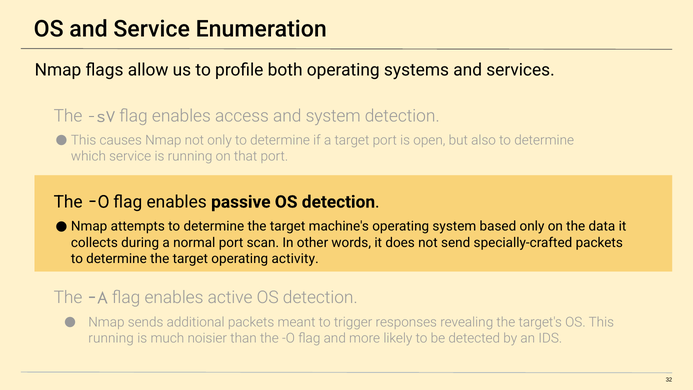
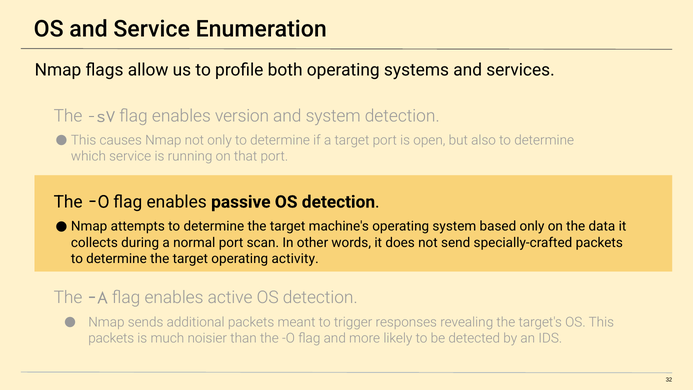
access: access -> version (242, 116)
running: running -> packets (111, 338)
